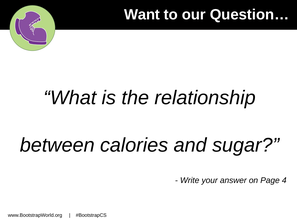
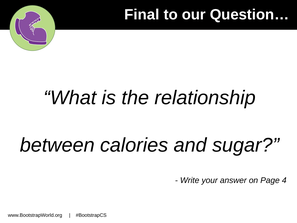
Want: Want -> Final (142, 15)
